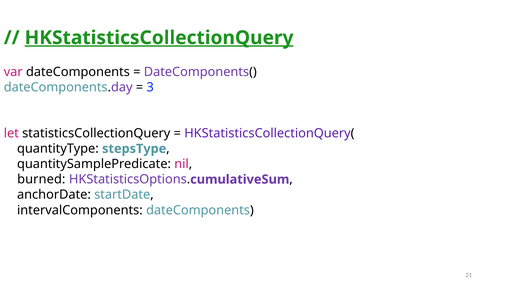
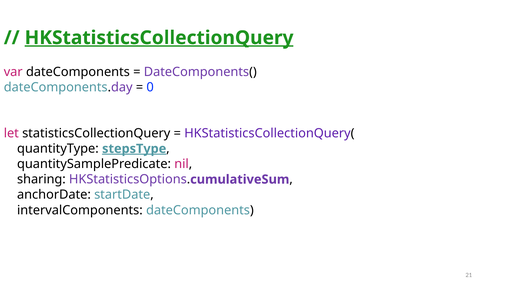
3: 3 -> 0 (150, 87)
stepsType underline: none -> present (134, 148)
burned: burned -> sharing (41, 179)
